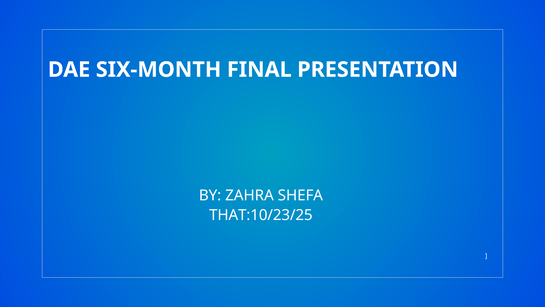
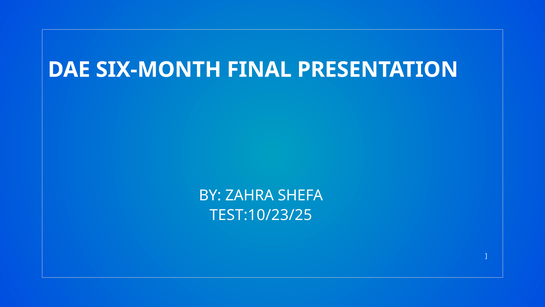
THAT:10/23/25: THAT:10/23/25 -> TEST:10/23/25 (261, 215)
